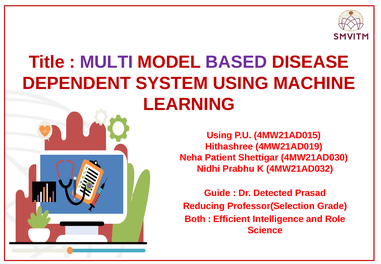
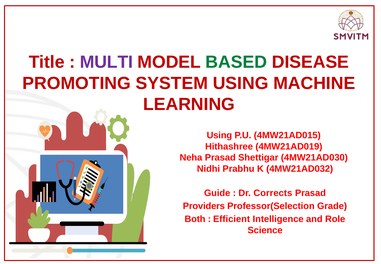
BASED colour: purple -> green (236, 62)
DEPENDENT: DEPENDENT -> PROMOTING (77, 83)
Neha Patient: Patient -> Prasad (220, 157)
Detected: Detected -> Corrects (273, 193)
Reducing: Reducing -> Providers (204, 206)
